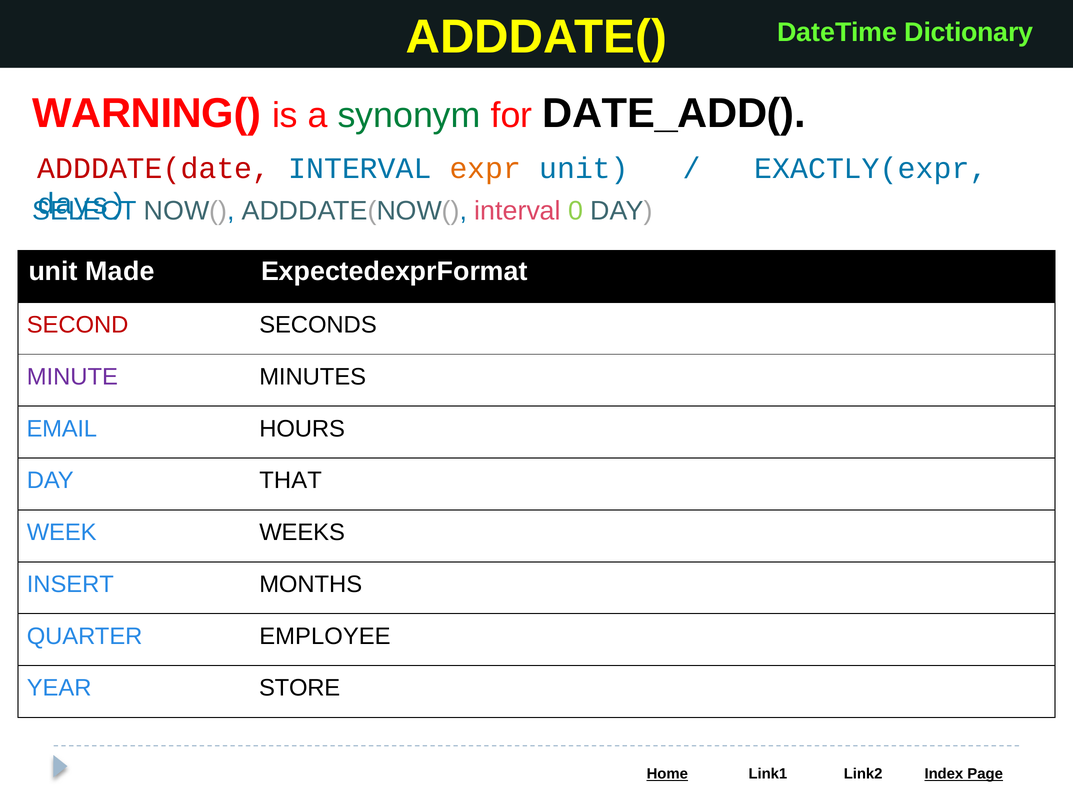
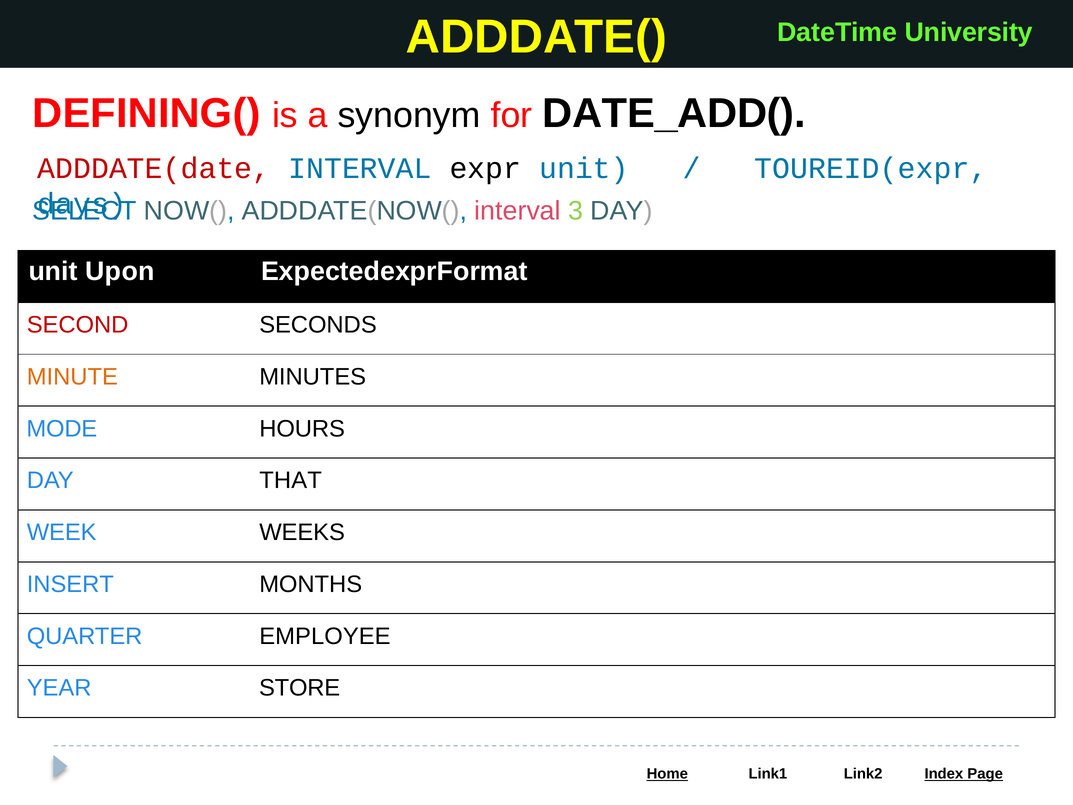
Dictionary: Dictionary -> University (969, 32)
WARNING(: WARNING( -> DEFINING( (146, 114)
synonym colour: green -> black (409, 116)
expr colour: orange -> black (485, 168)
EXACTLY(expr: EXACTLY(expr -> TOUREID(expr (871, 168)
0: 0 -> 3 (576, 211)
Made: Made -> Upon (120, 271)
MINUTE colour: purple -> orange (72, 377)
EMAIL: EMAIL -> MODE (62, 429)
